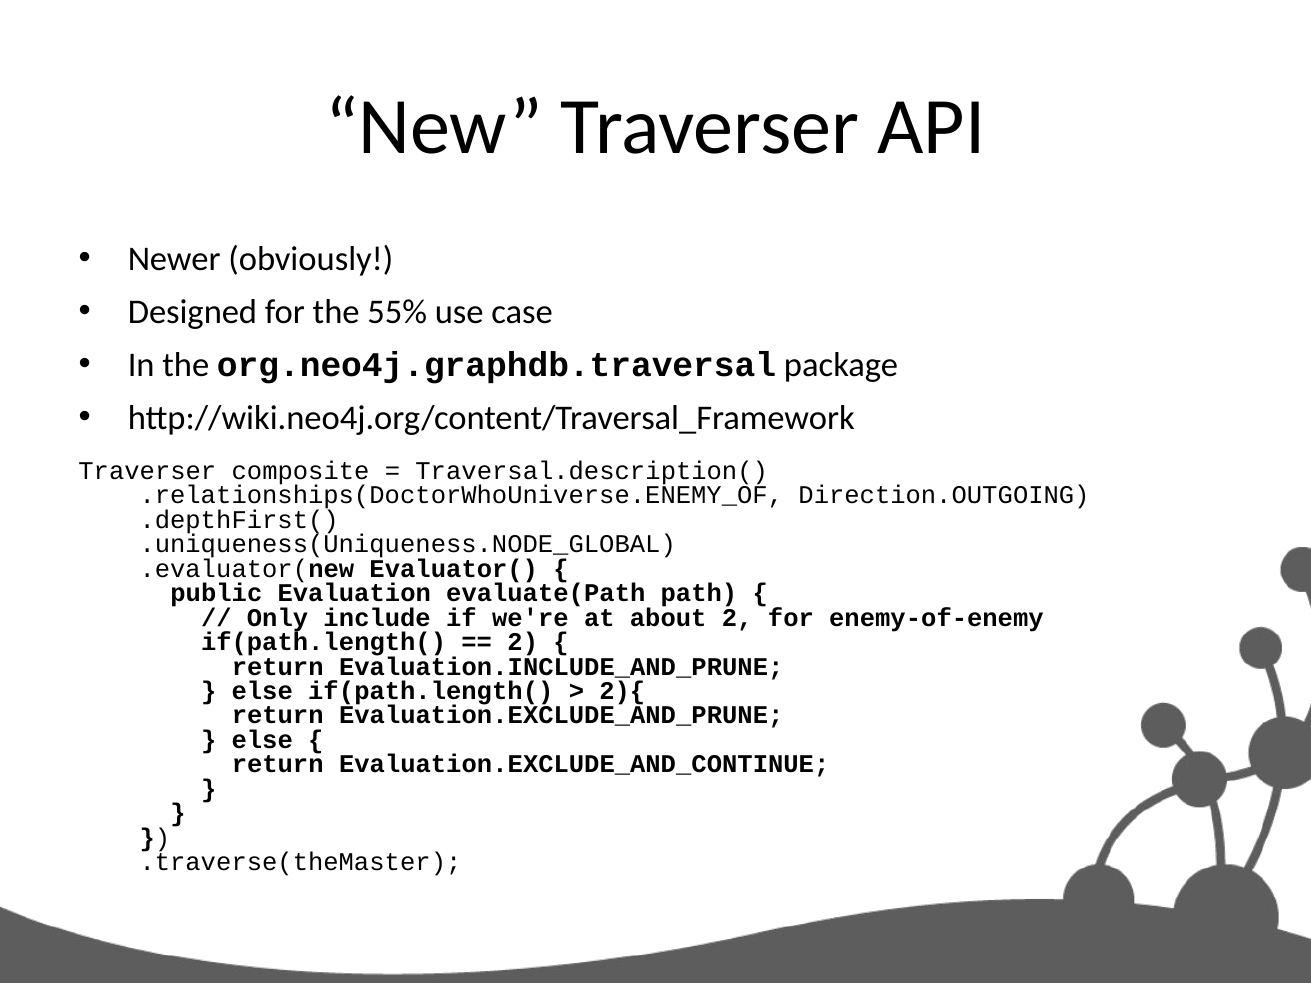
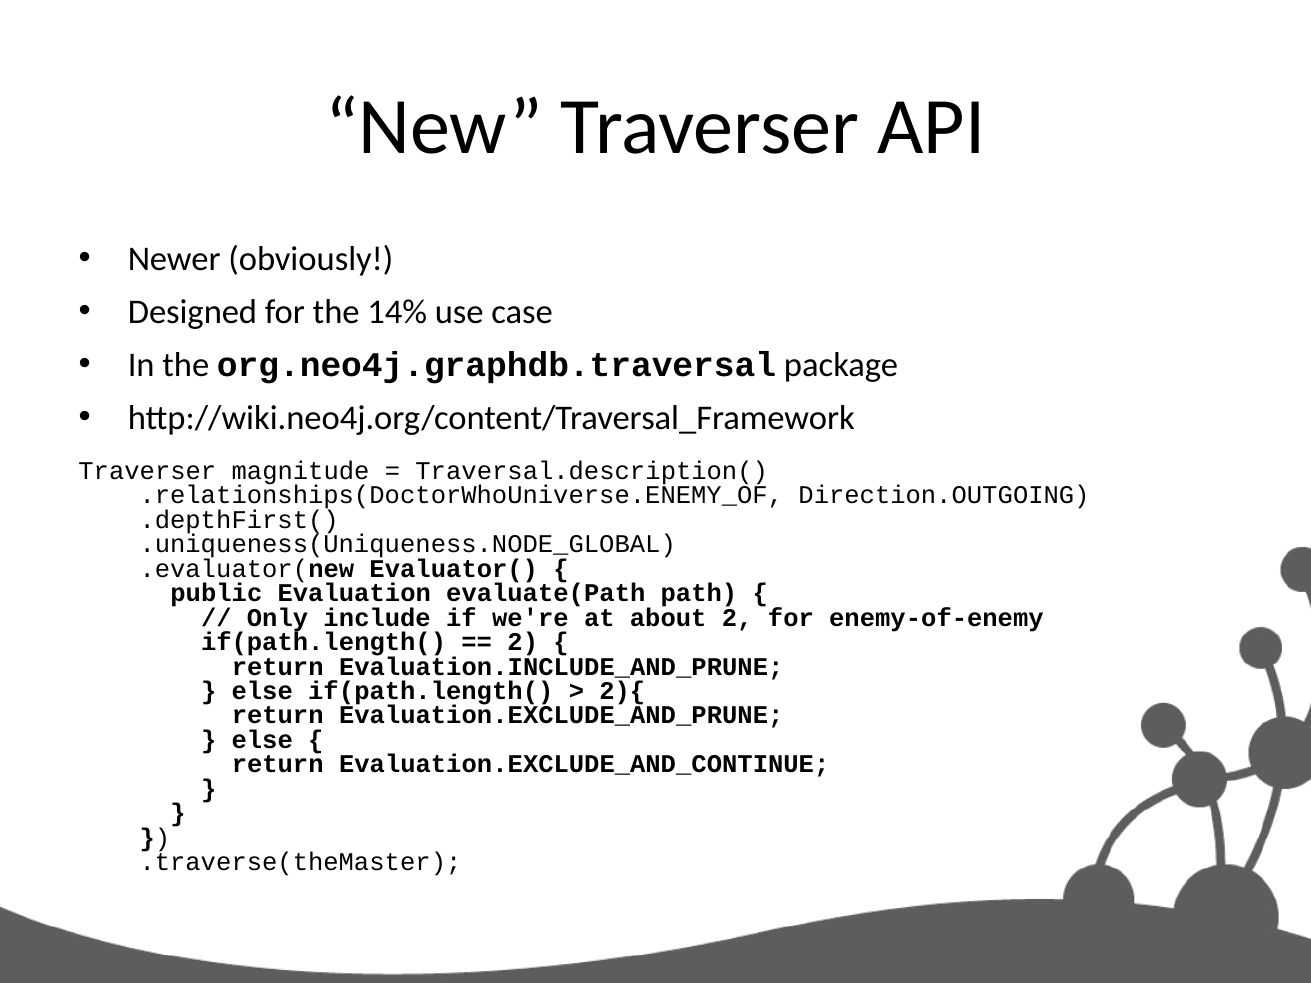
55%: 55% -> 14% (397, 312)
composite: composite -> magnitude (301, 471)
